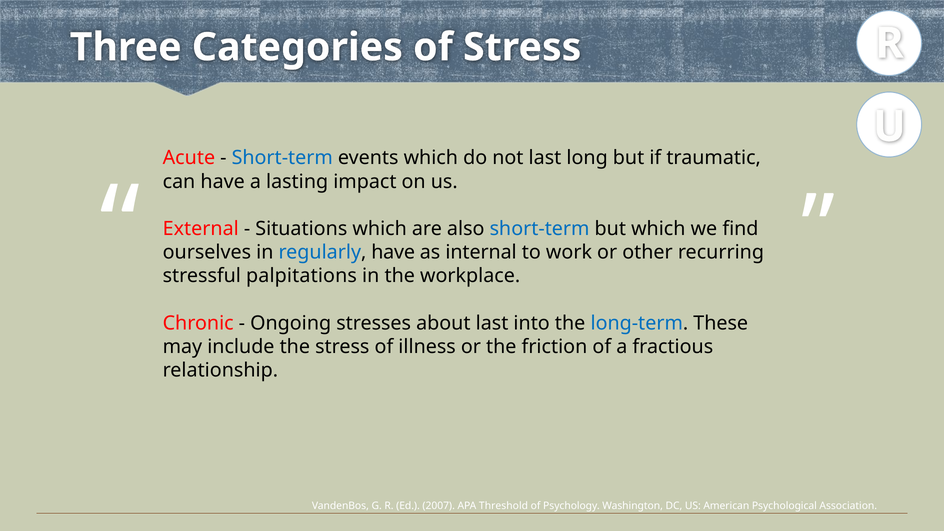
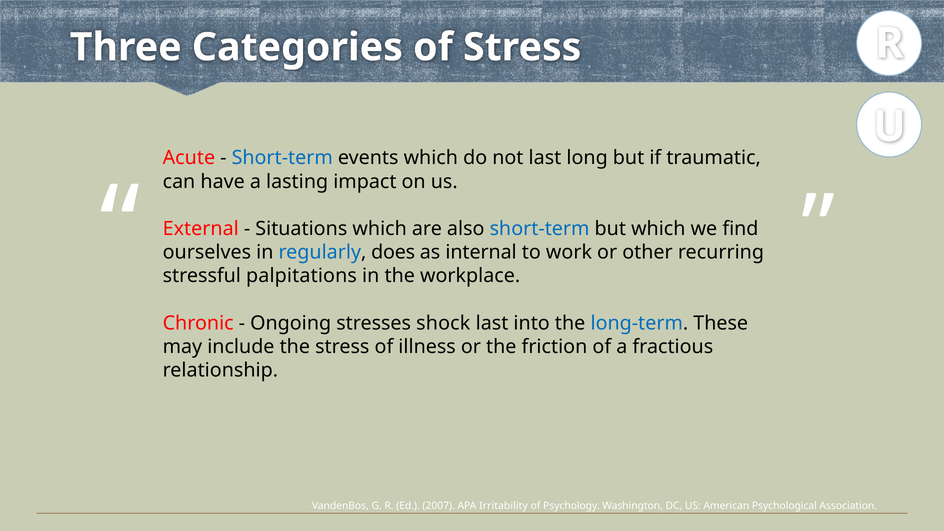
regularly have: have -> does (393, 252)
about: about -> shock (443, 323)
Threshold: Threshold -> Irritability (503, 506)
